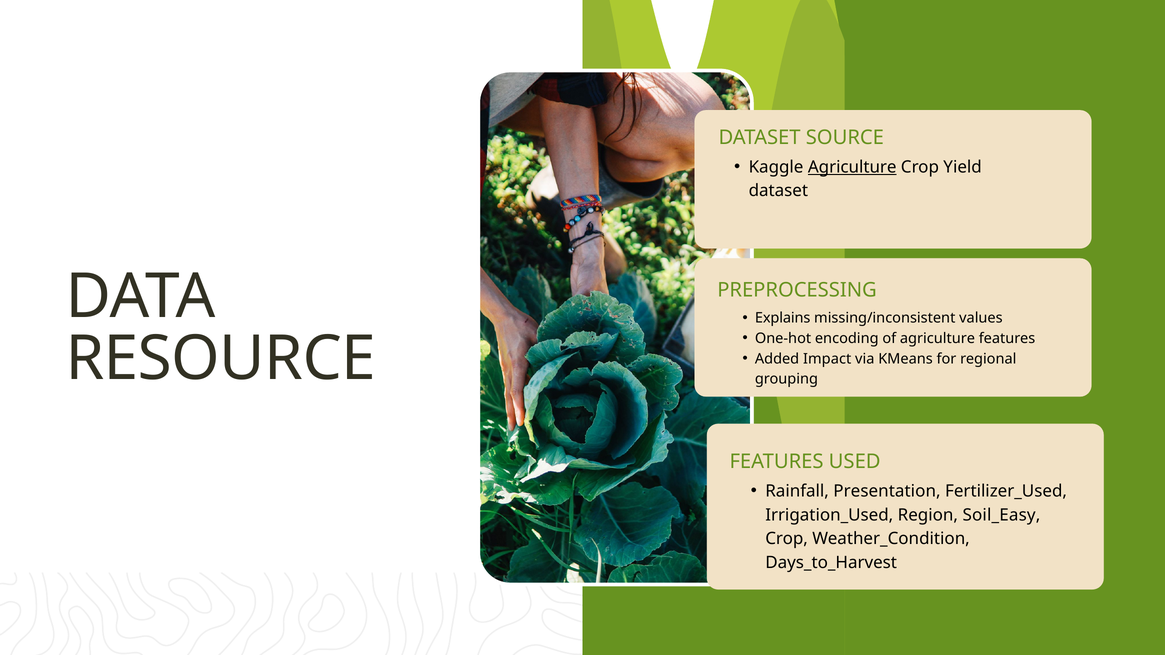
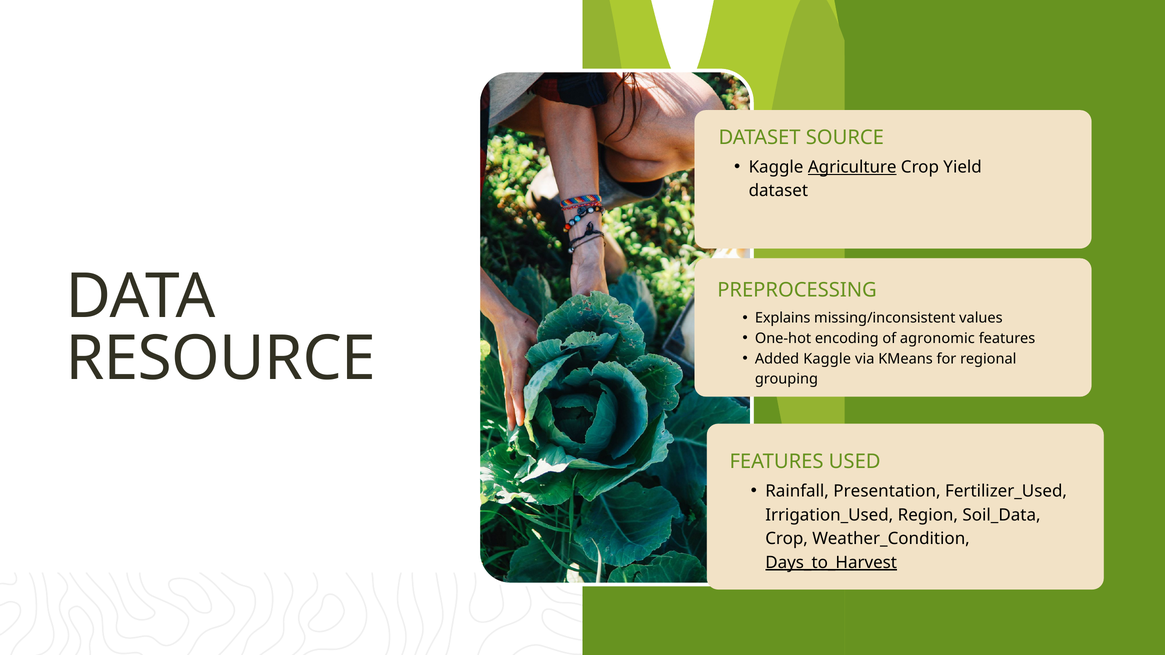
of agriculture: agriculture -> agronomic (937, 339)
Added Impact: Impact -> Kaggle (827, 359)
Soil_Easy: Soil_Easy -> Soil_Data (1002, 515)
Days_to_Harvest underline: none -> present (831, 563)
